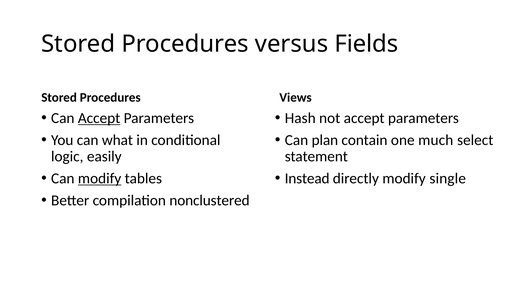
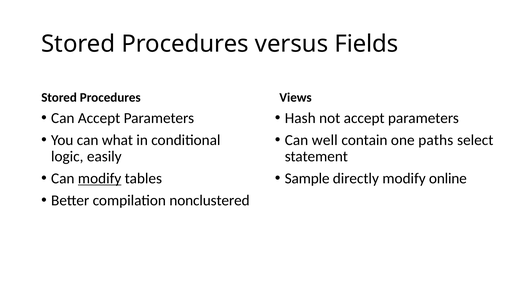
Accept underline: present -> none (99, 118)
plan: plan -> well (325, 140)
much: much -> paths (436, 140)
Instead: Instead -> Sample (307, 179)
single: single -> online (448, 179)
